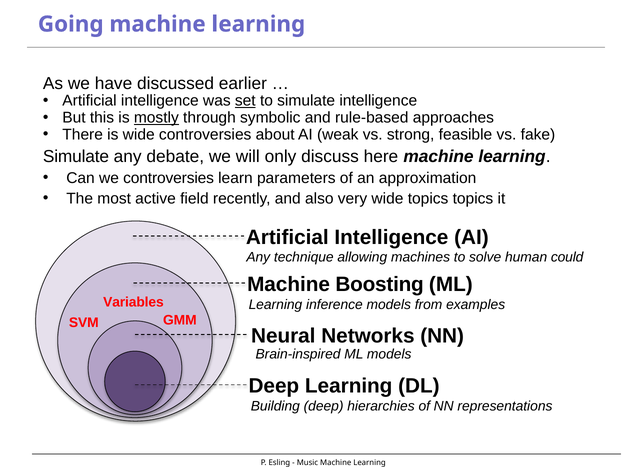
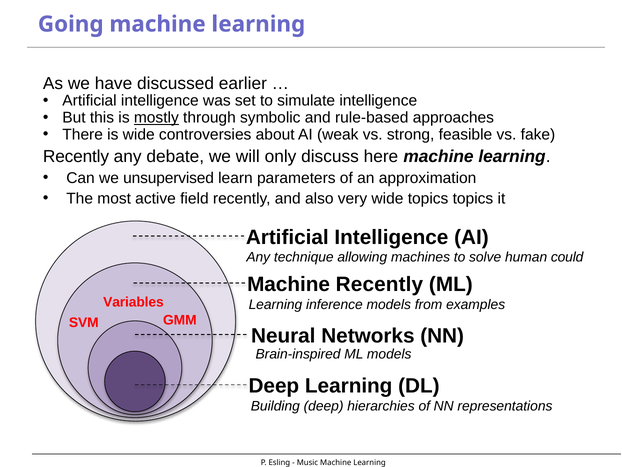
set underline: present -> none (245, 101)
Simulate: Simulate -> Recently (76, 156)
we controversies: controversies -> unsupervised (169, 178)
Machine Boosting: Boosting -> Recently (379, 284)
